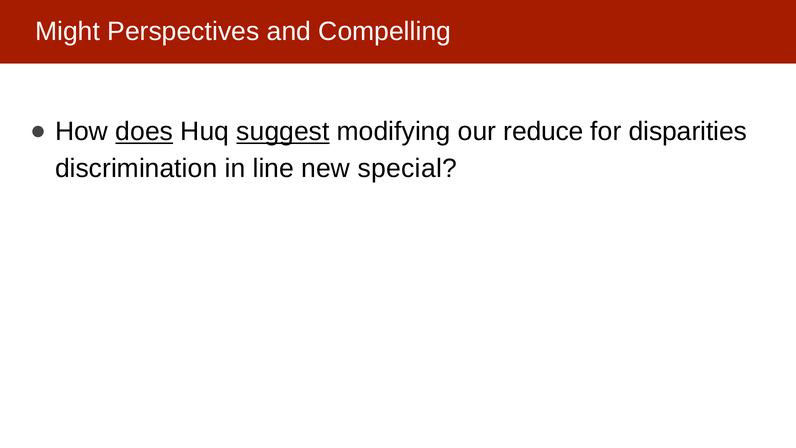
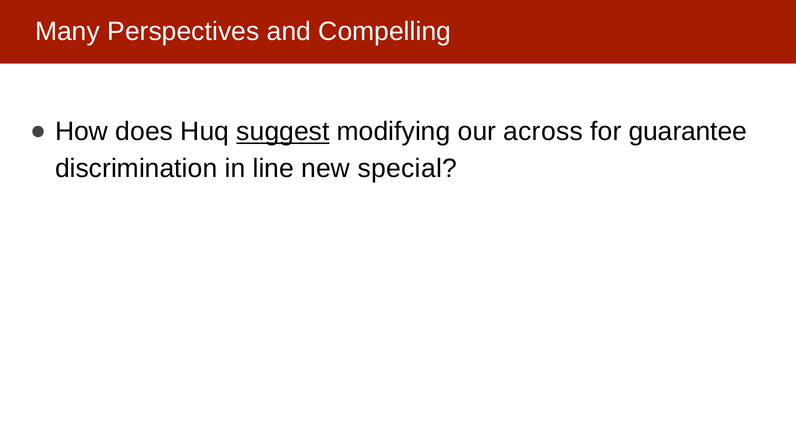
Might: Might -> Many (68, 31)
does underline: present -> none (144, 132)
reduce: reduce -> across (543, 132)
disparities: disparities -> guarantee (688, 132)
